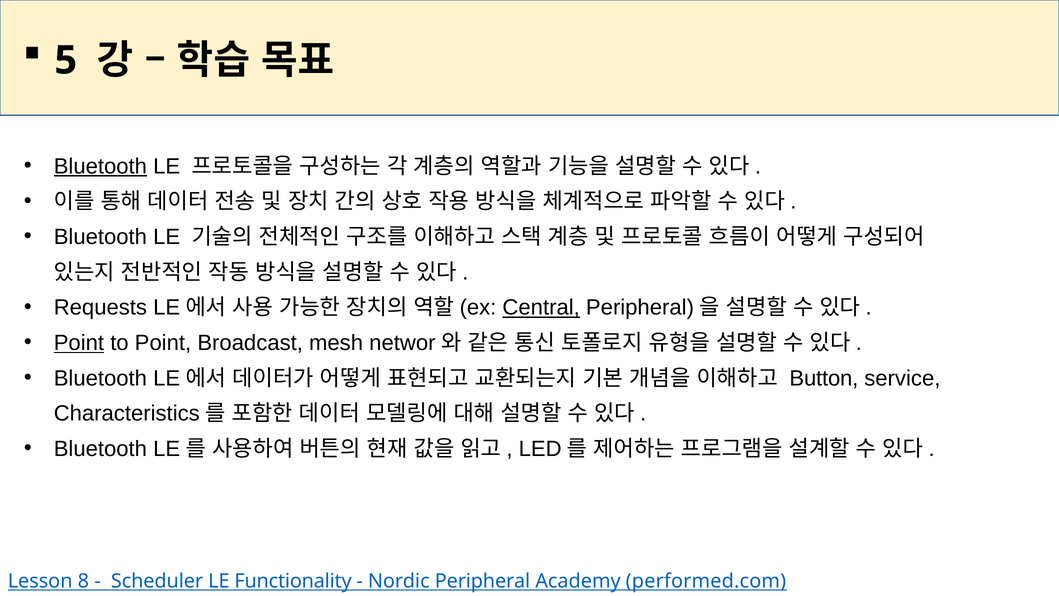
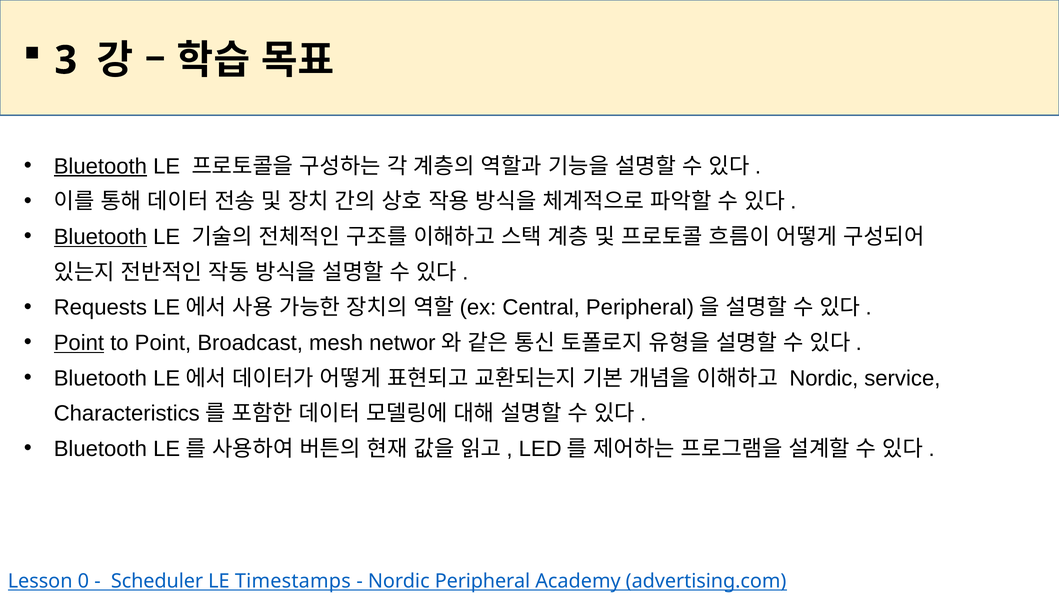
5: 5 -> 3 (66, 60)
Bluetooth underline: none -> present (100, 237)
Central underline: present -> none (541, 307)
Button: Button -> Nordic (824, 378)
8: 8 -> 0 (83, 581)
Functionality: Functionality -> Timestamps (293, 581)
performed.com: performed.com -> advertising.com (706, 581)
